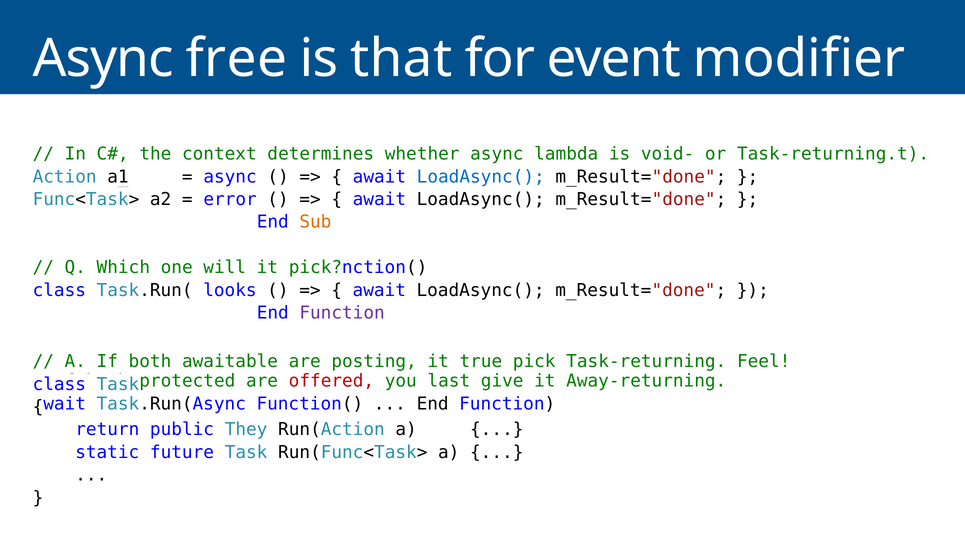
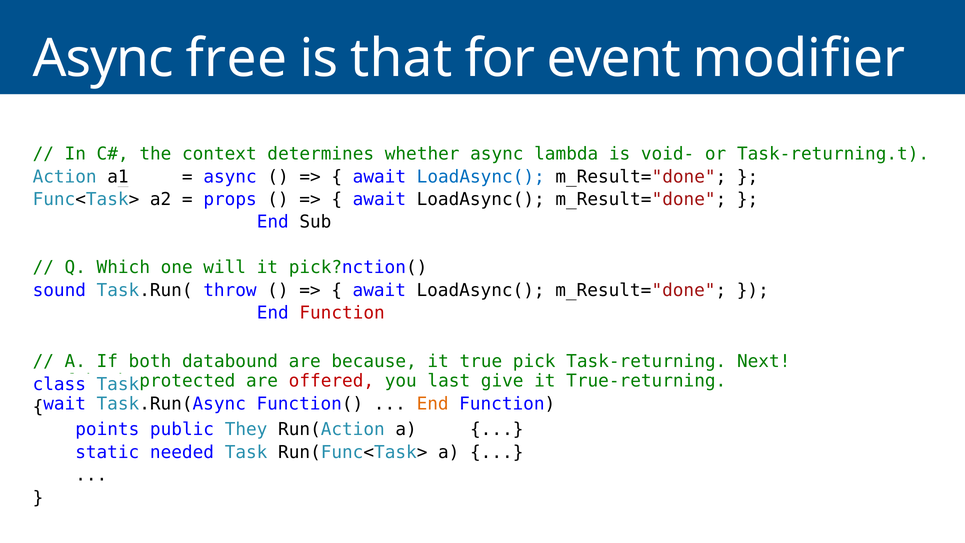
error: error -> props (230, 199)
Sub colour: orange -> black (315, 222)
class: class -> sound (59, 290)
looks: looks -> throw (230, 290)
Function colour: purple -> red (342, 313)
awaitable: awaitable -> databound (230, 361)
posting: posting -> because (374, 361)
Feel: Feel -> Next (764, 361)
Away-returning: Away-returning -> True-returning (646, 381)
End colour: black -> orange (433, 404)
return: return -> points (107, 429)
future: future -> needed (182, 452)
